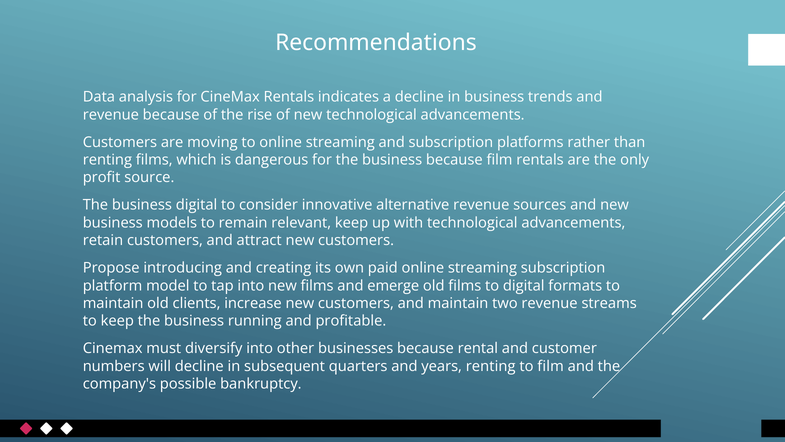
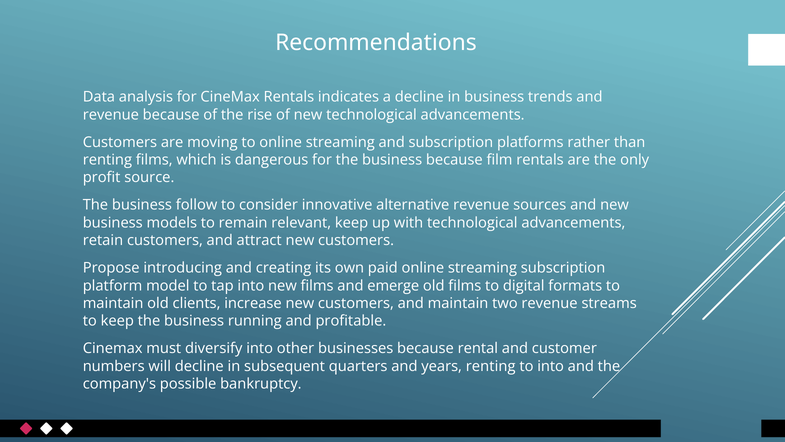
business digital: digital -> follow (197, 205)
to film: film -> into (551, 366)
